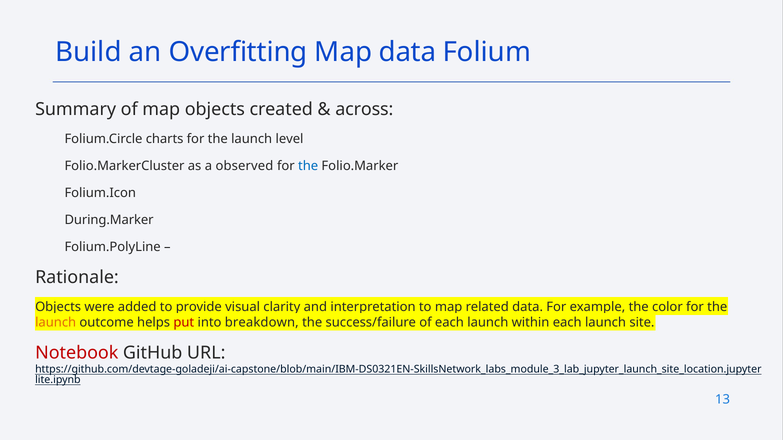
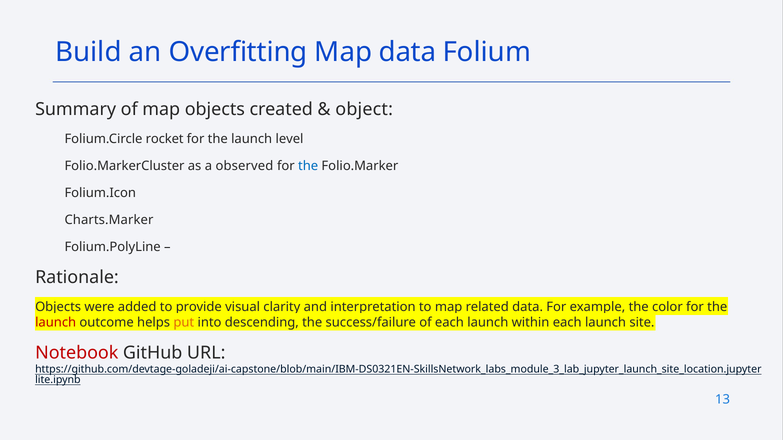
across: across -> object (364, 109)
charts: charts -> rocket (165, 139)
During.Marker: During.Marker -> Charts.Marker (109, 220)
launch colour: orange -> red (56, 323)
put colour: red -> orange (184, 323)
breakdown: breakdown -> descending (262, 323)
